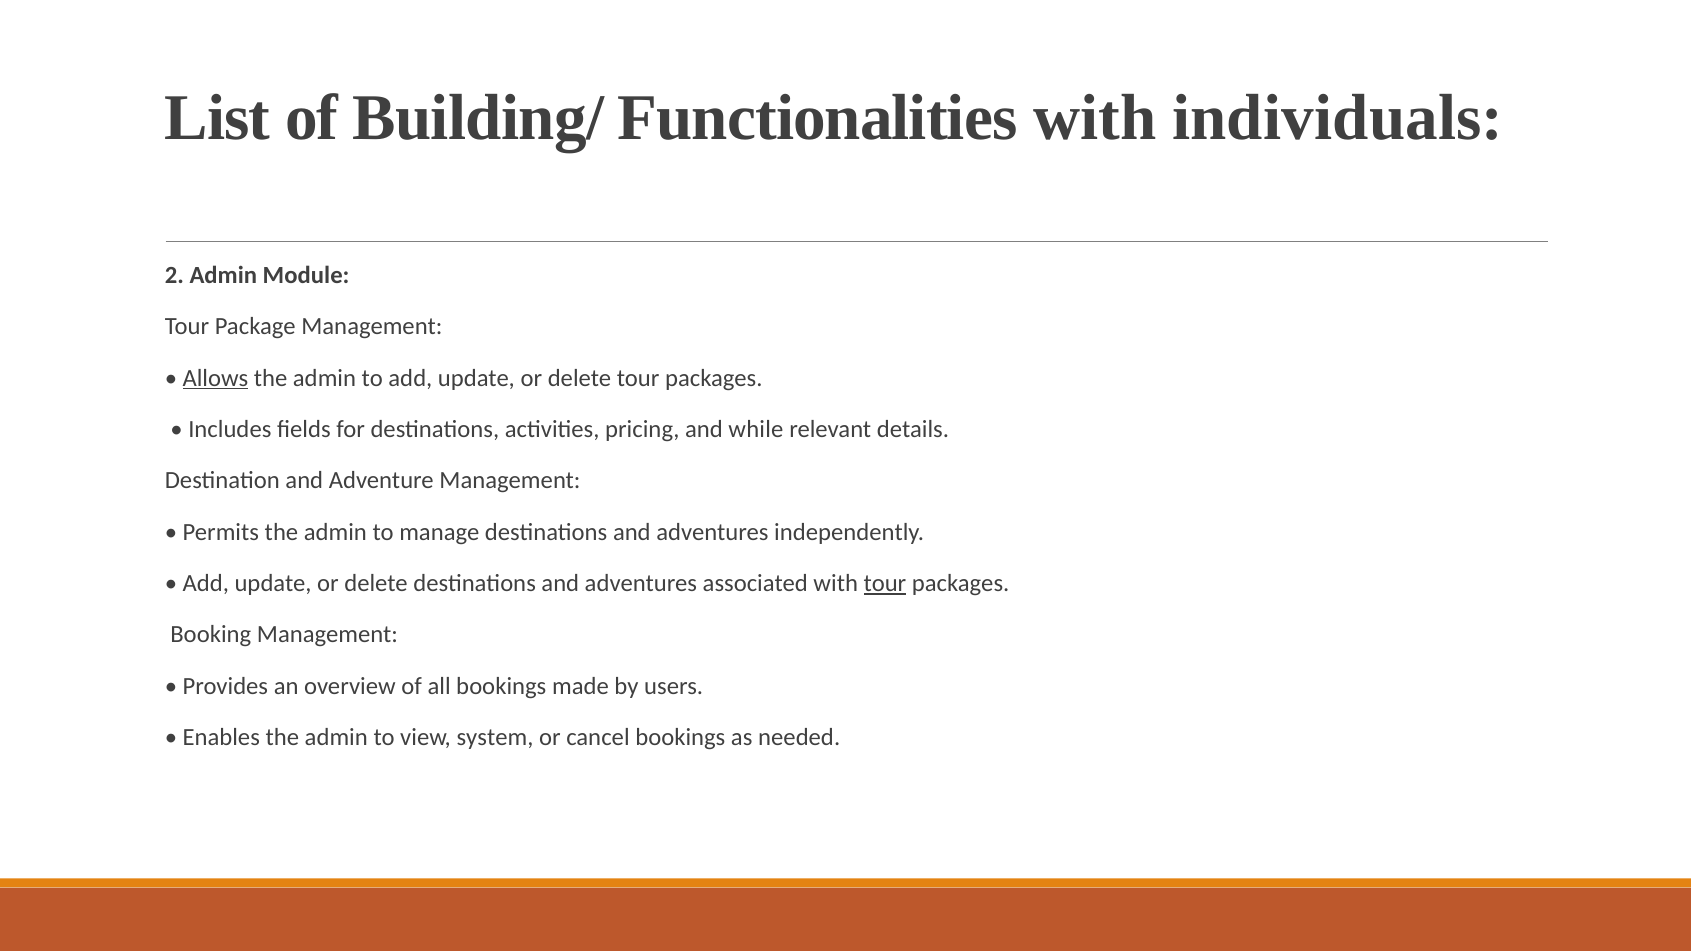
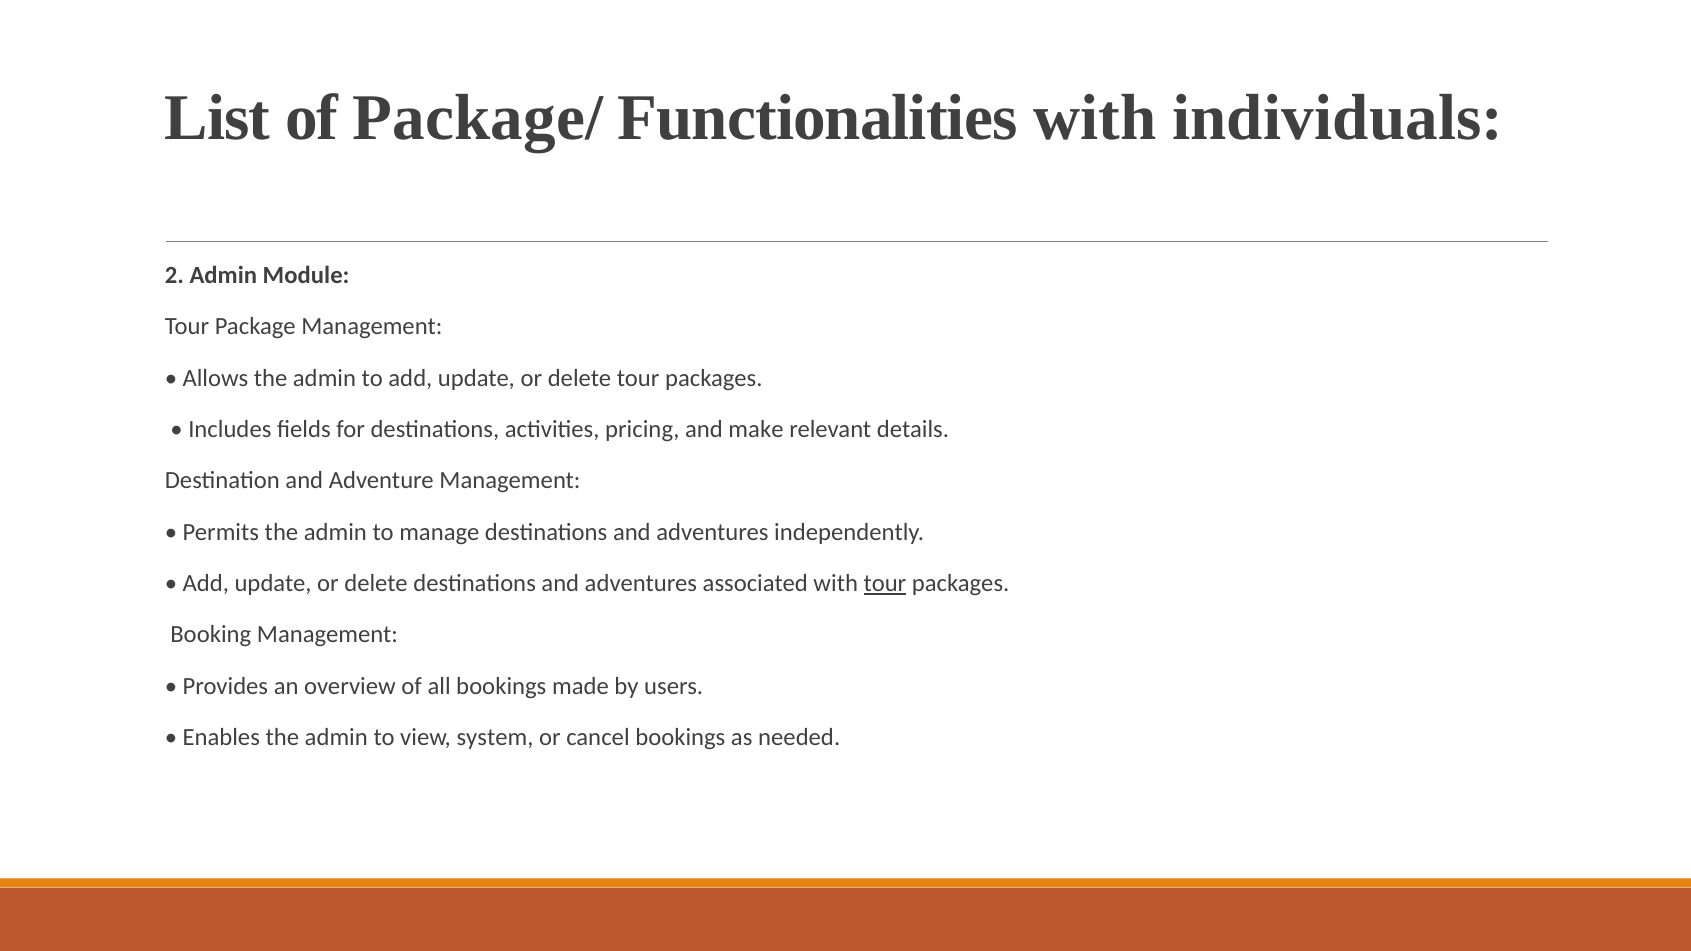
Building/: Building/ -> Package/ (478, 118)
Allows underline: present -> none (215, 378)
while: while -> make (756, 430)
